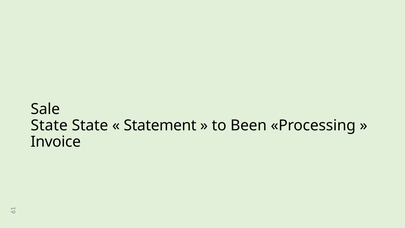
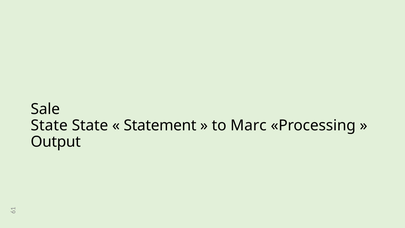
Been: Been -> Marc (249, 125)
Invoice: Invoice -> Output (56, 142)
